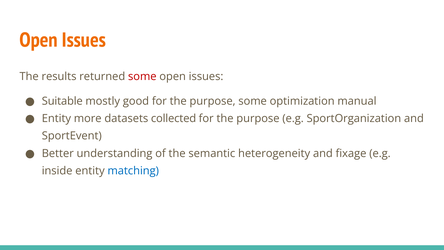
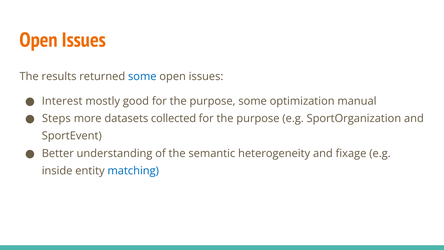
some colour: red -> blue (142, 76)
Suitable: Suitable -> Interest (62, 101)
Entity: Entity -> Steps (56, 118)
